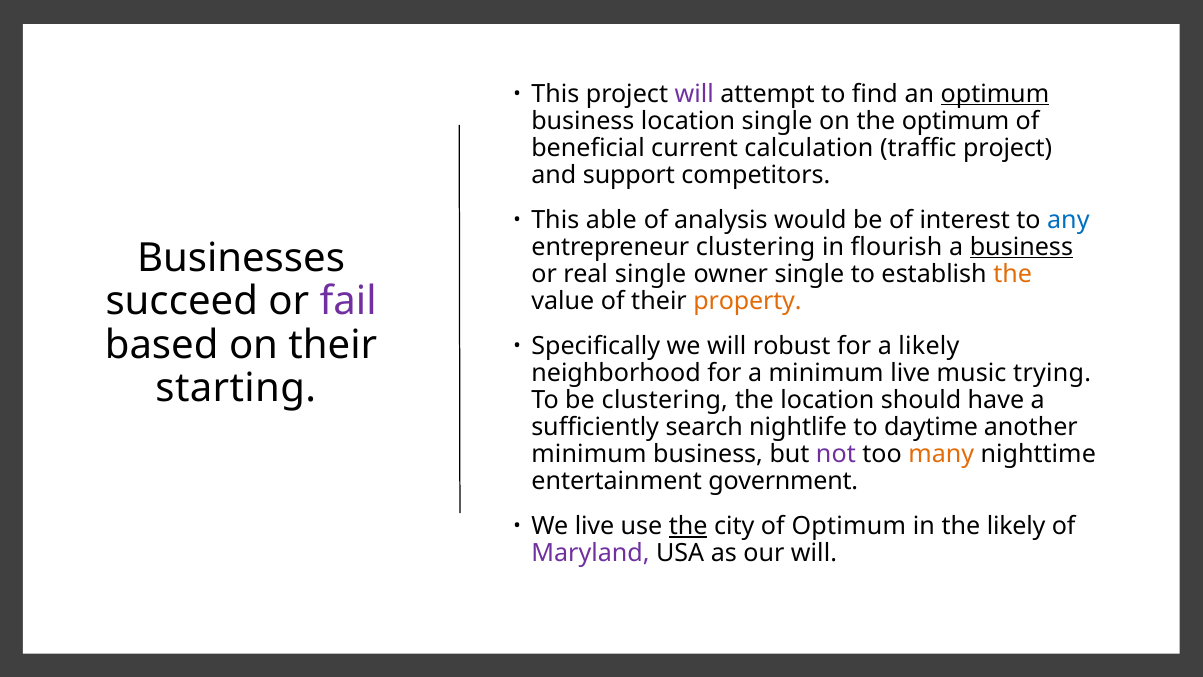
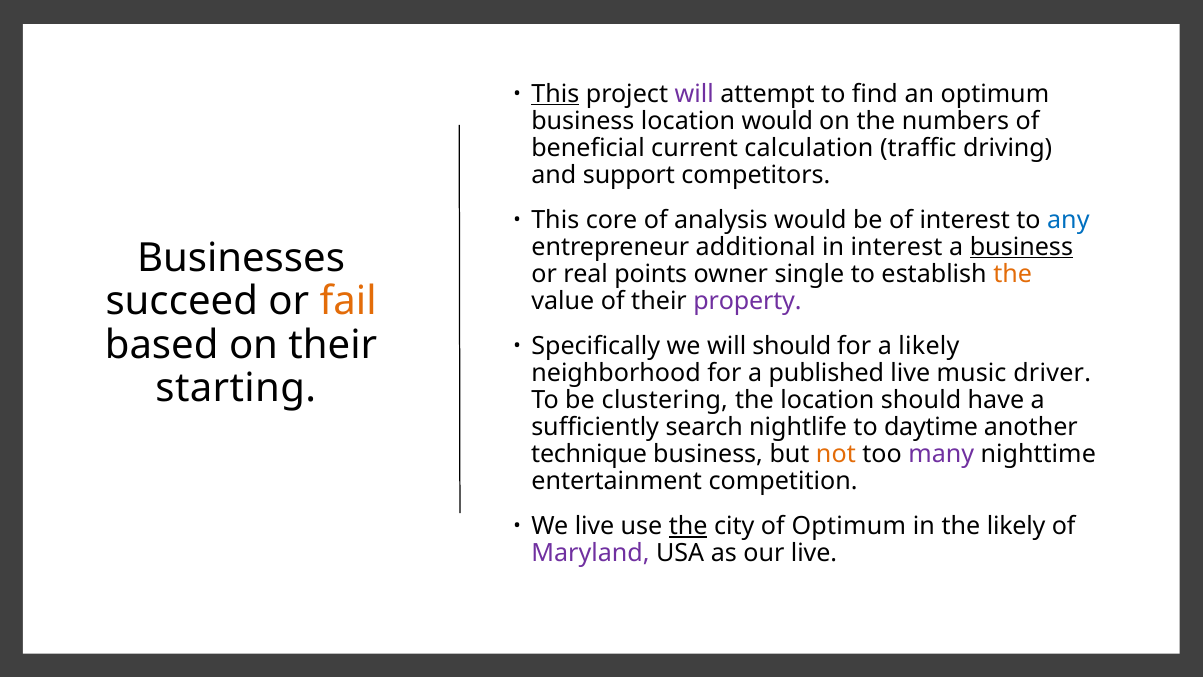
This underline: none -> present (555, 94)
optimum underline: present -> none (995, 94)
location single: single -> would (777, 121)
the optimum: optimum -> numbers (955, 121)
traffic project: project -> driving (1008, 148)
able: able -> core (612, 220)
entrepreneur clustering: clustering -> additional (756, 247)
in flourish: flourish -> interest (897, 247)
real single: single -> points (651, 274)
fail colour: purple -> orange (348, 302)
property colour: orange -> purple (747, 301)
will robust: robust -> should (792, 346)
a minimum: minimum -> published (826, 373)
trying: trying -> driver (1052, 373)
minimum: minimum -> technique (589, 454)
not colour: purple -> orange (836, 454)
many colour: orange -> purple (941, 454)
government: government -> competition (783, 481)
our will: will -> live (814, 553)
